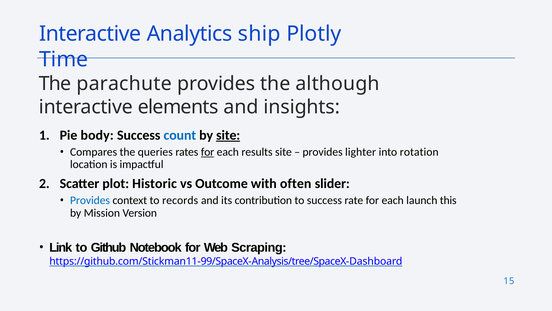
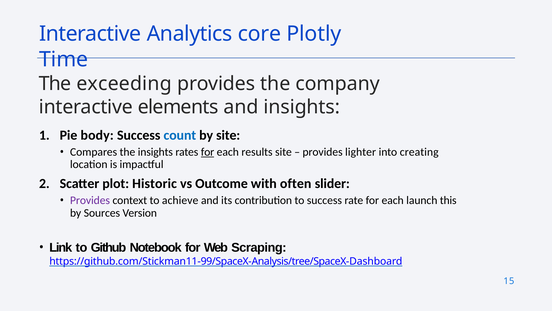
ship: ship -> core (259, 34)
parachute: parachute -> exceeding (124, 83)
although: although -> company (338, 83)
site underline: present -> none (228, 135)
the queries: queries -> insights (155, 152)
rotation: rotation -> creating (419, 152)
Provides colour: blue -> purple (90, 200)
records: records -> achieve (180, 200)
Mission: Mission -> Sources (102, 213)
